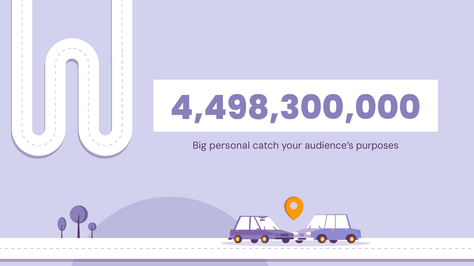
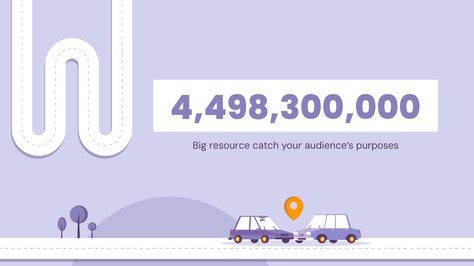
personal: personal -> resource (230, 146)
